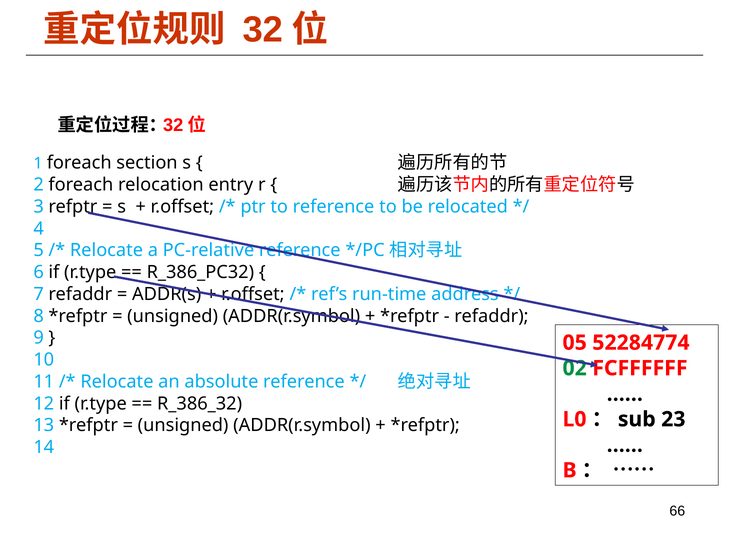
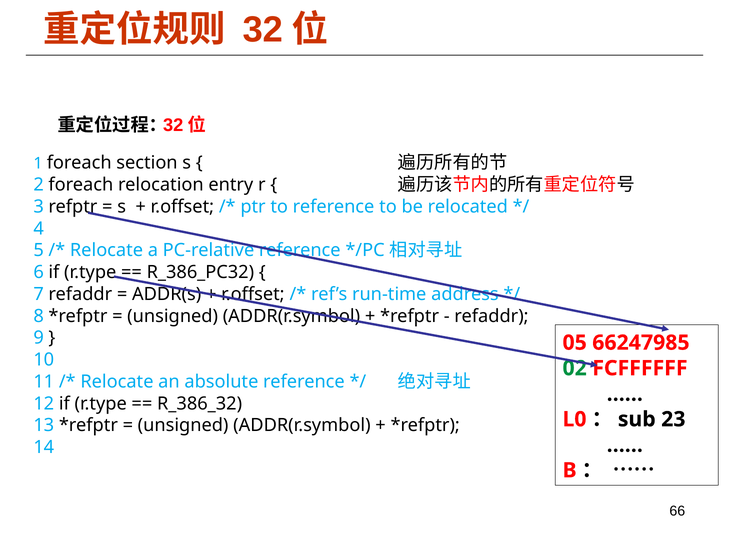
52284774: 52284774 -> 66247985 (641, 343)
